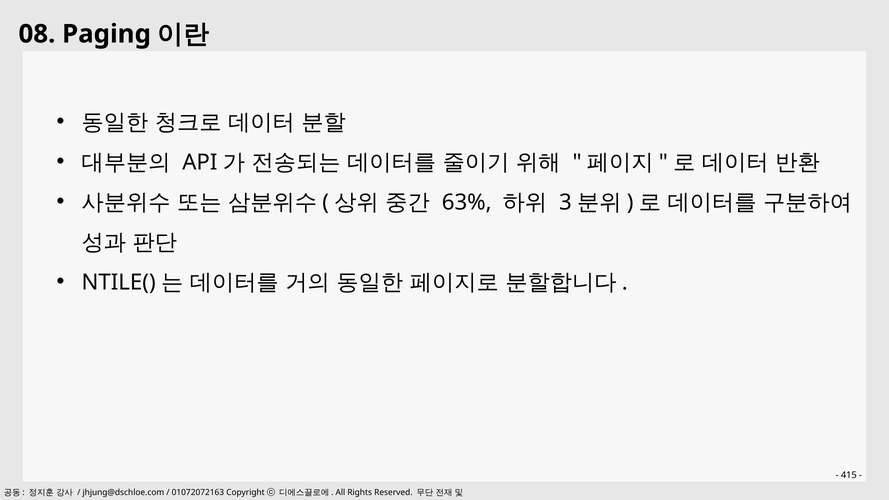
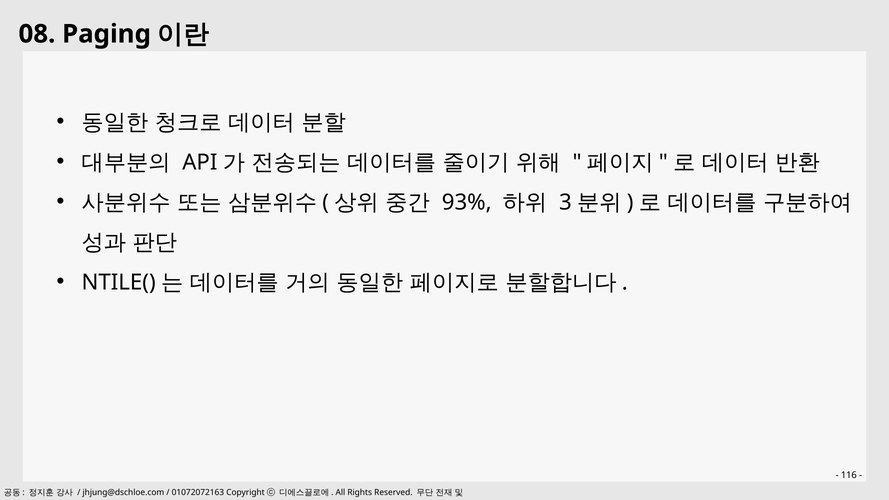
63%: 63% -> 93% (467, 202)
415: 415 -> 116 (849, 475)
